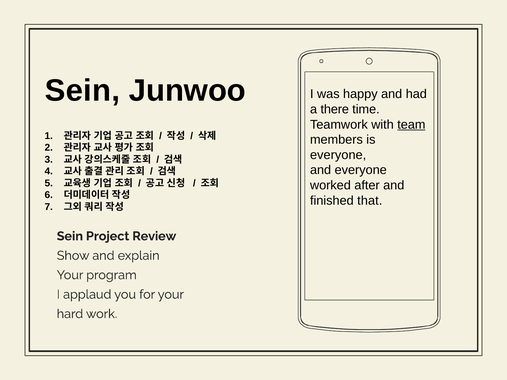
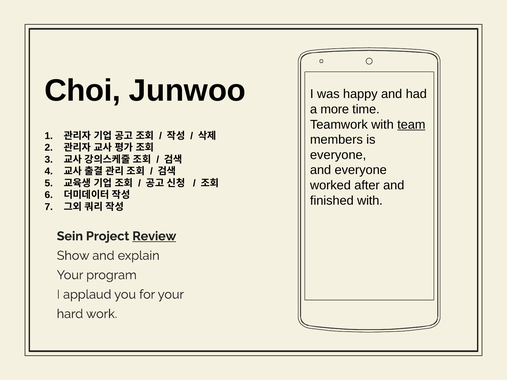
Sein: Sein -> Choi (83, 91)
there: there -> more (335, 109)
finished that: that -> with (370, 201)
Review underline: none -> present (154, 236)
